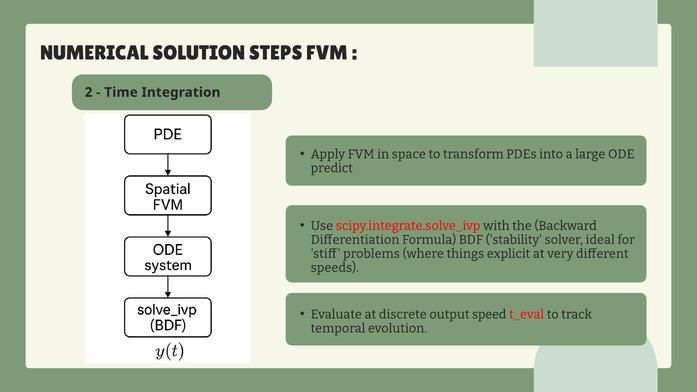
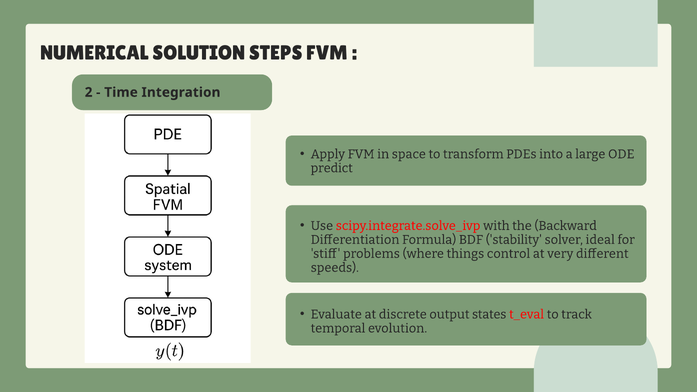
explicit: explicit -> control (508, 254)
speed: speed -> states (489, 314)
